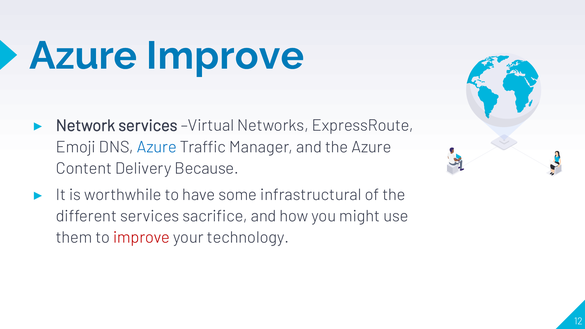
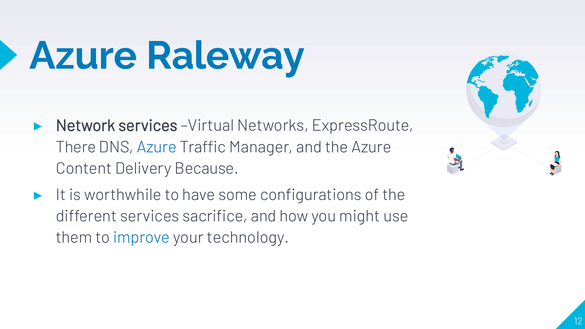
Azure Improve: Improve -> Raleway (225, 56)
Emoji: Emoji -> There (76, 147)
infrastructural: infrastructural -> configurations (311, 195)
improve colour: red -> blue (142, 238)
